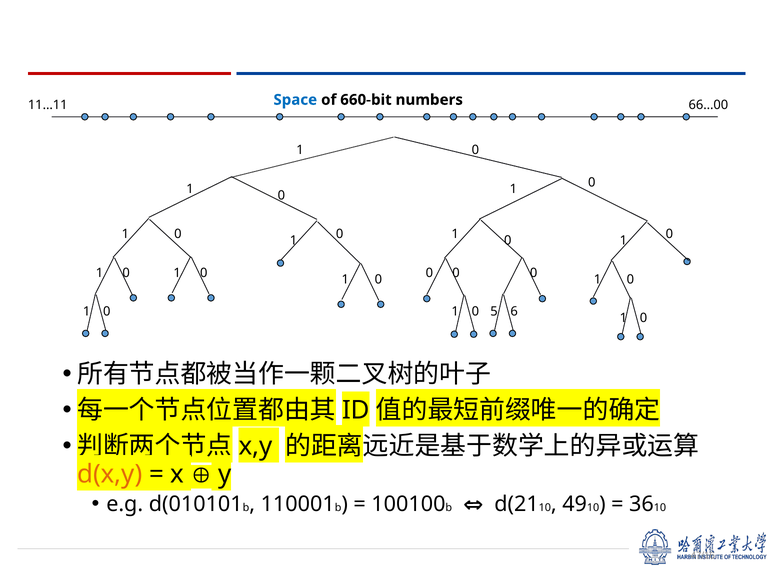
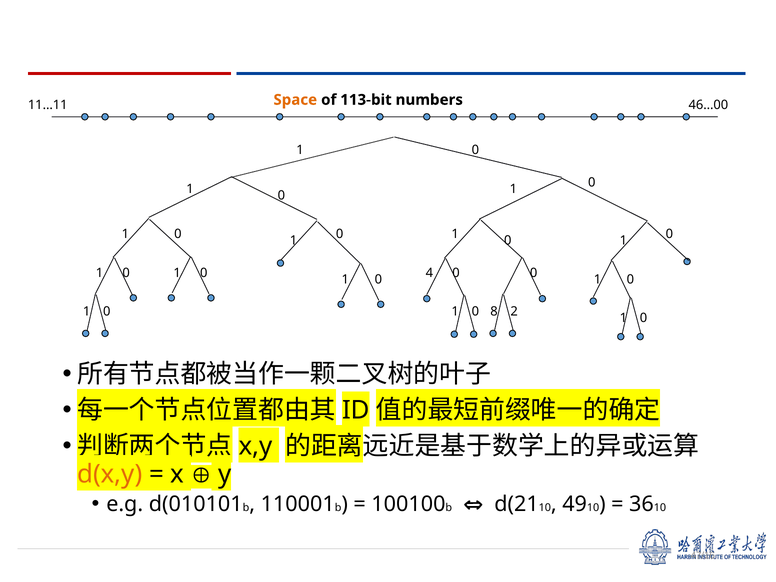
Space colour: blue -> orange (295, 100)
660-bit: 660-bit -> 113-bit (366, 100)
66…00: 66…00 -> 46…00 (708, 105)
0: 0 -> 4 (429, 273)
5: 5 -> 8 (494, 312)
6: 6 -> 2 (514, 312)
